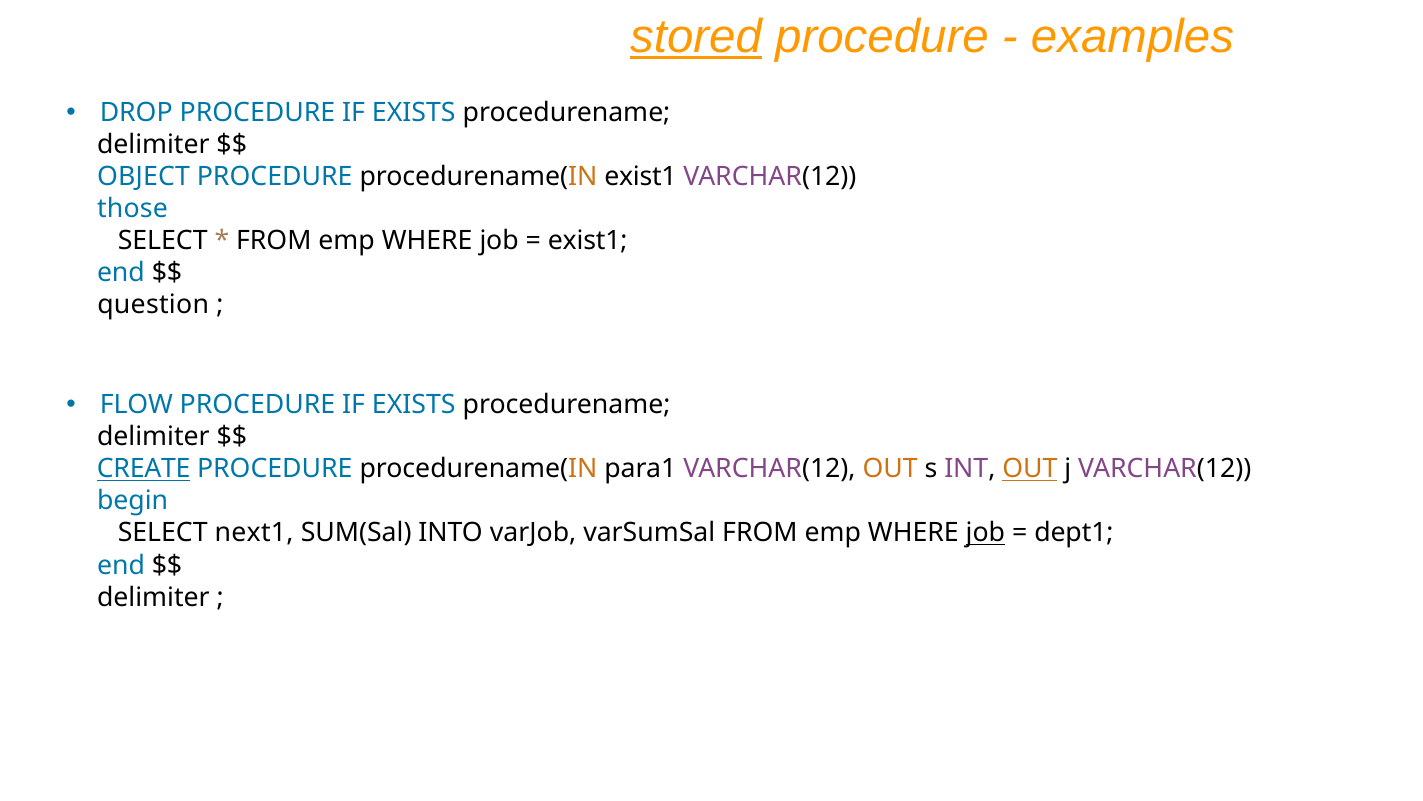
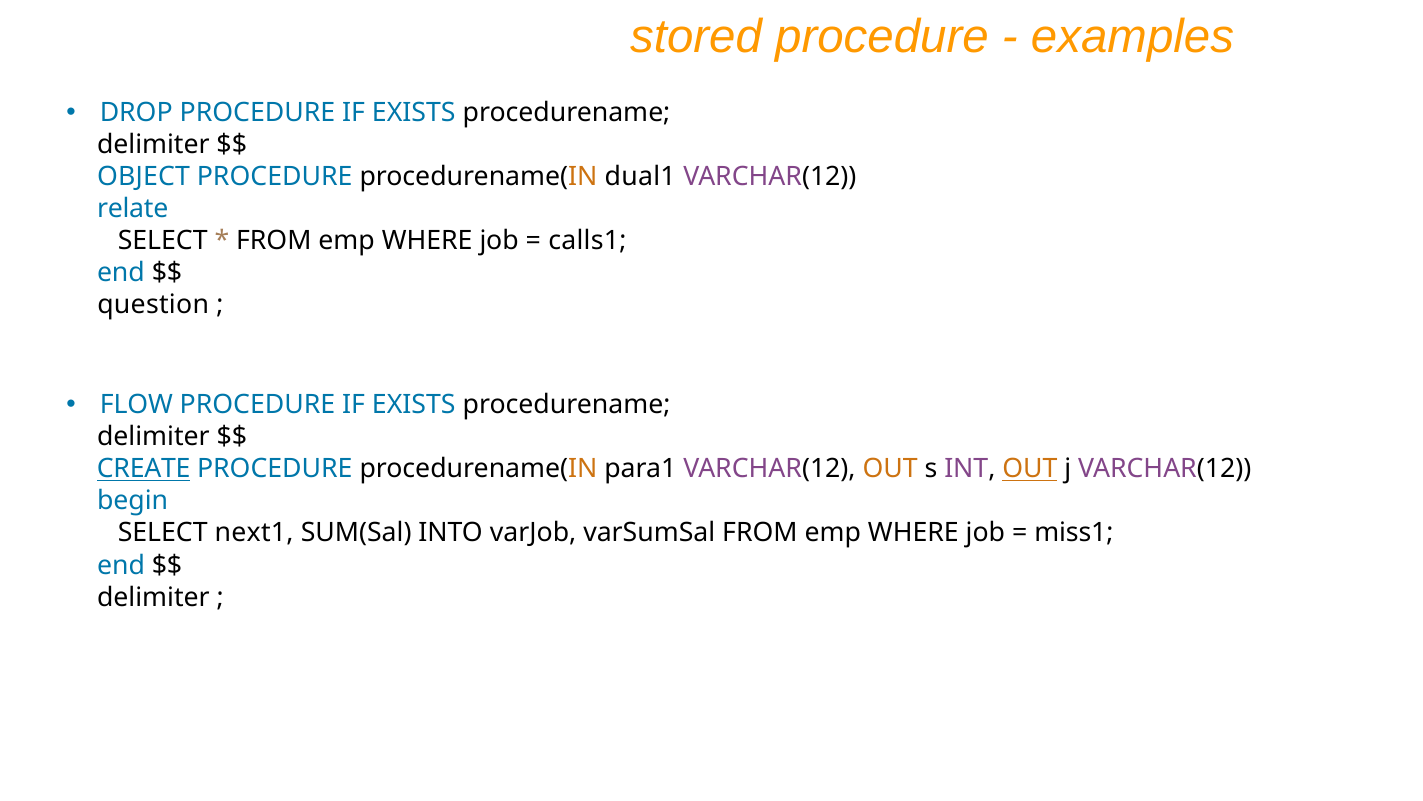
stored underline: present -> none (696, 37)
procedurename(IN exist1: exist1 -> dual1 (640, 177)
those: those -> relate (133, 209)
exist1: exist1 -> calls1 (587, 241)
job underline: present -> none (985, 533)
dept1: dept1 -> miss1 (1074, 533)
